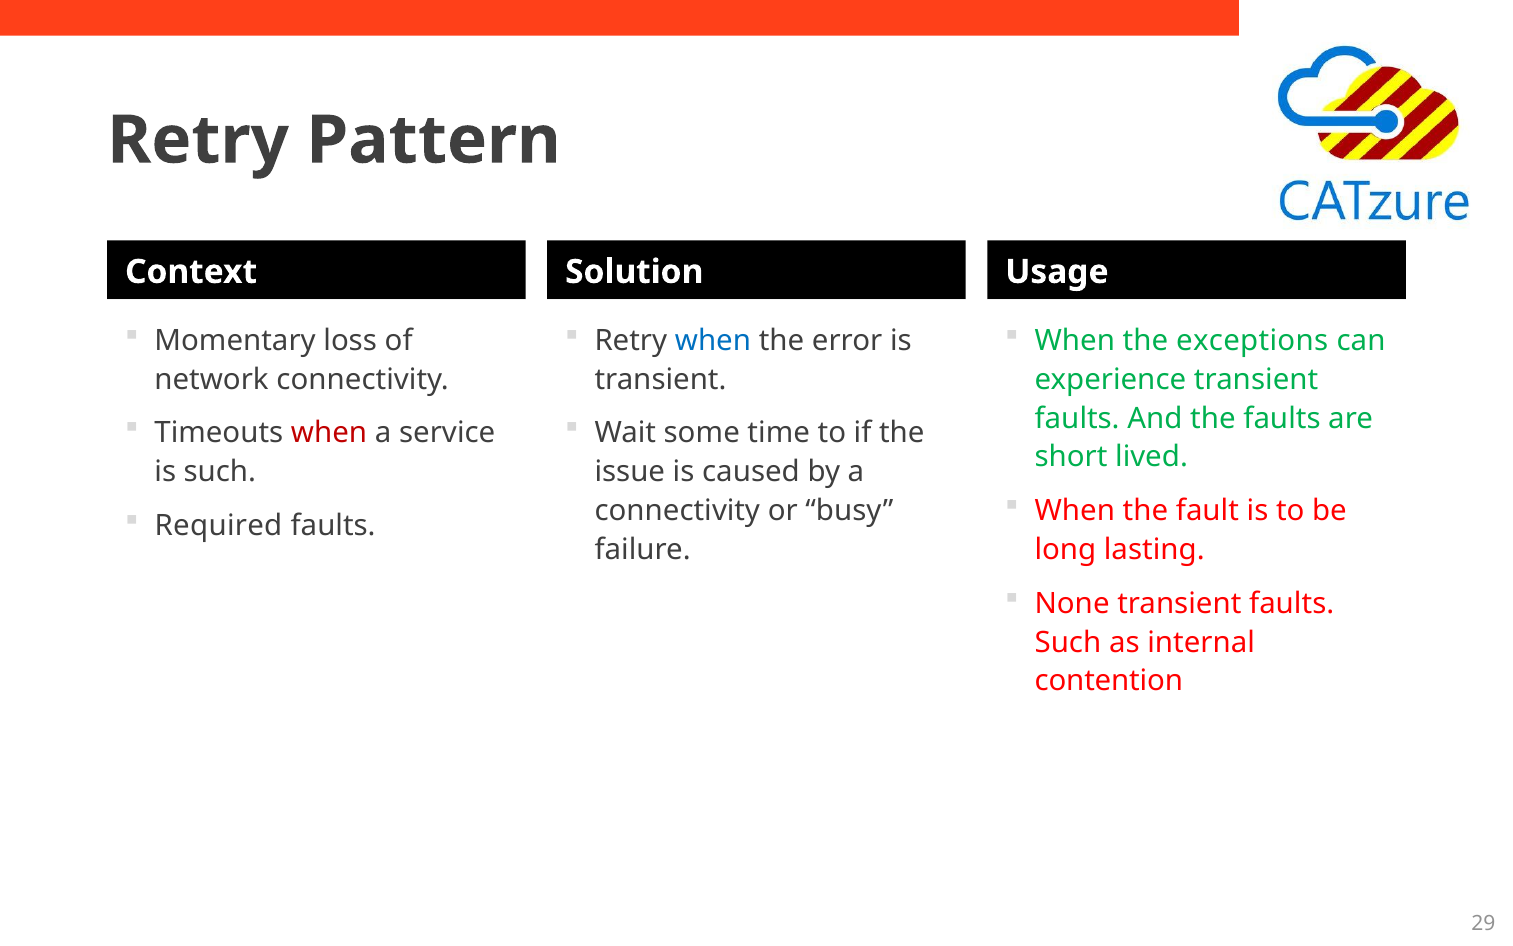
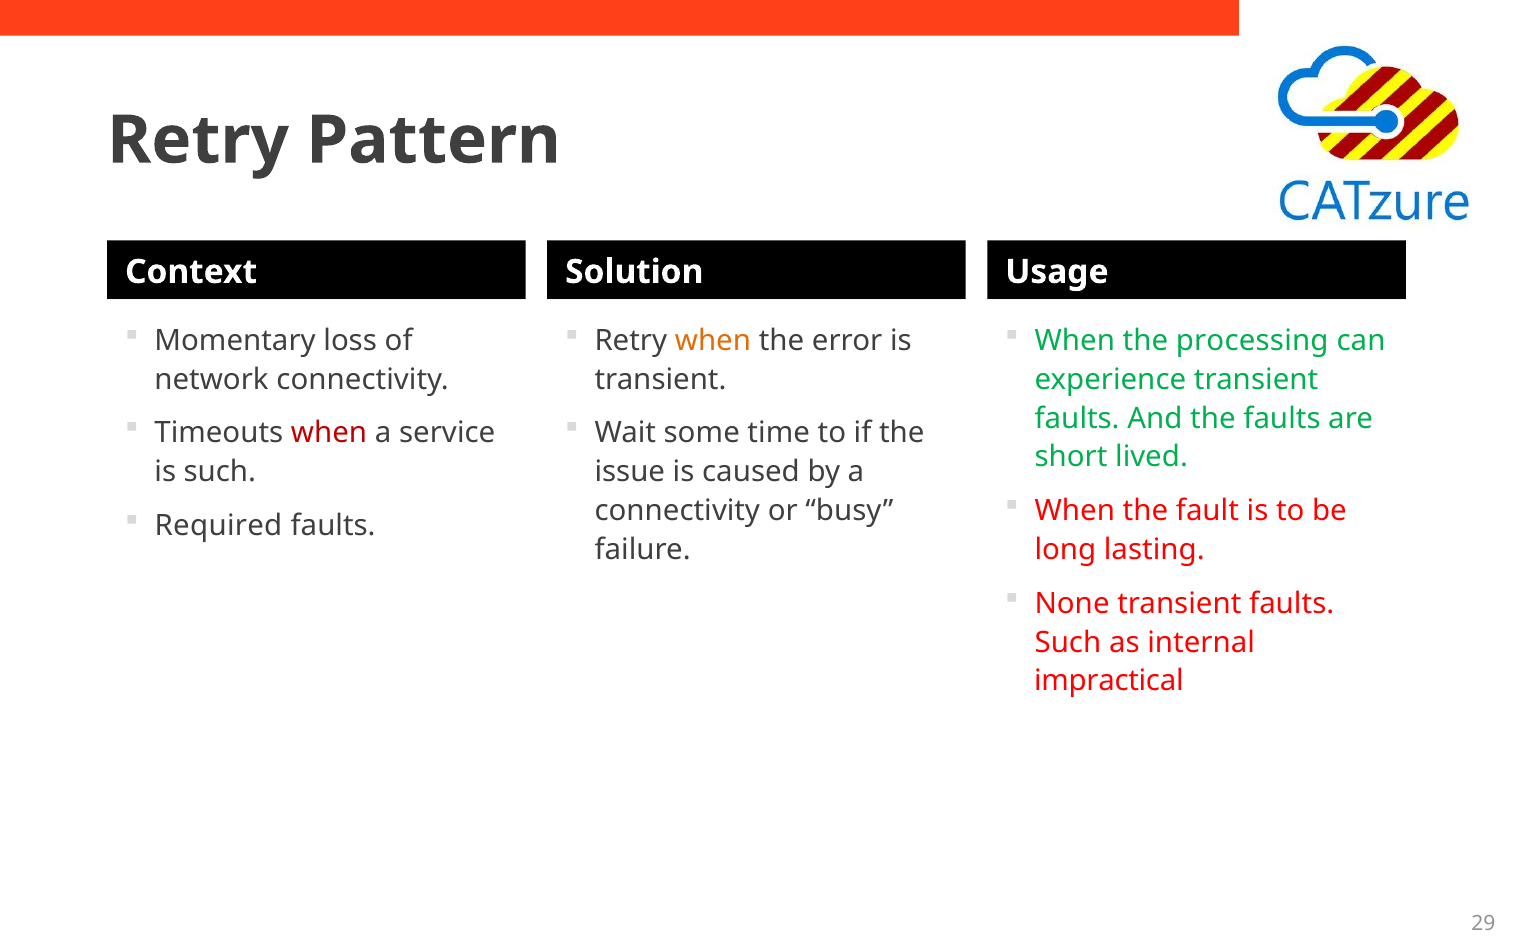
when colour: blue -> orange (713, 340)
exceptions: exceptions -> processing (1252, 340)
contention: contention -> impractical (1109, 681)
